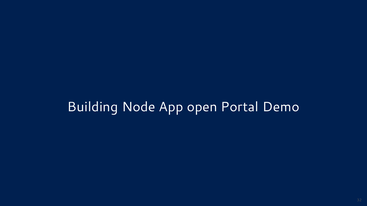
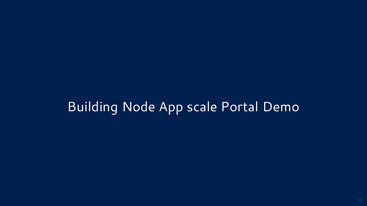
open: open -> scale (202, 107)
